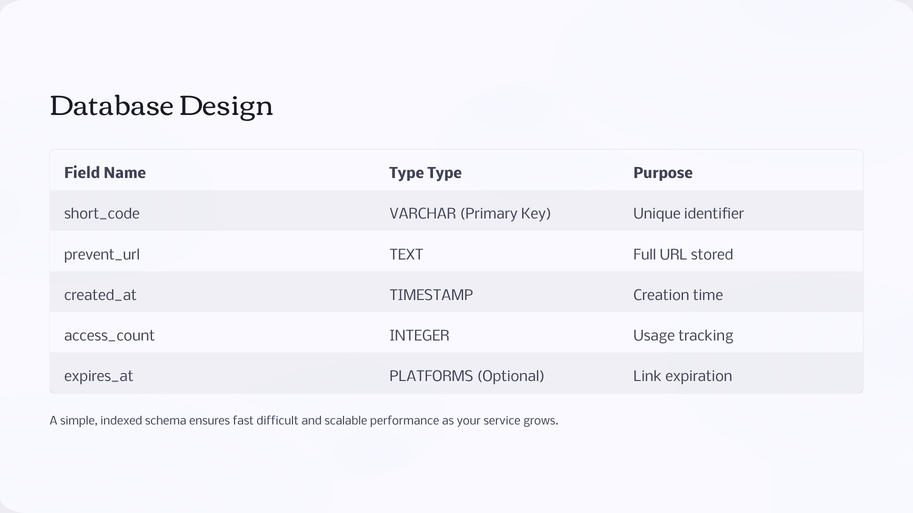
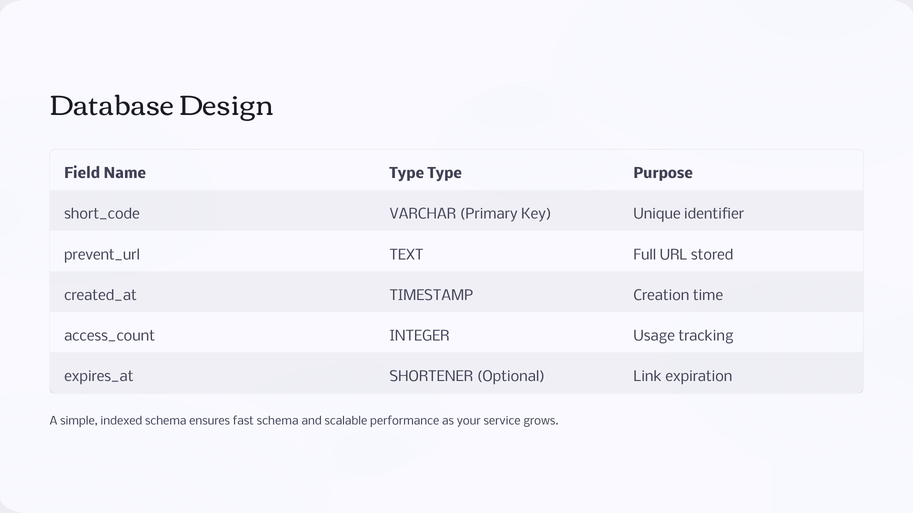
PLATFORMS: PLATFORMS -> SHORTENER (431, 377)
fast difficult: difficult -> schema (278, 422)
